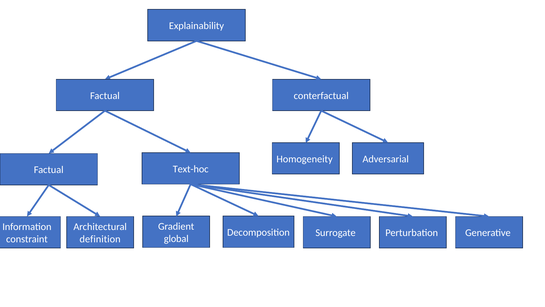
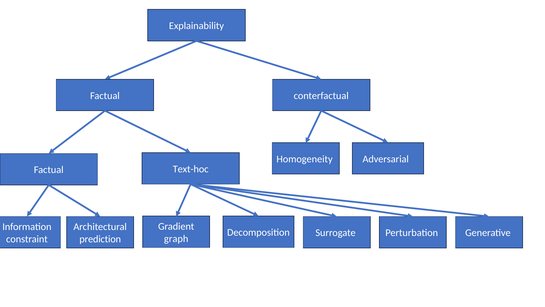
global: global -> graph (176, 238)
definition: definition -> prediction (100, 239)
